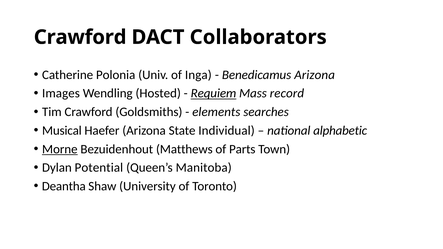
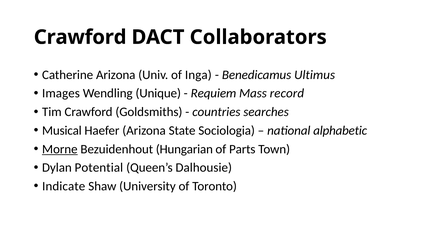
Catherine Polonia: Polonia -> Arizona (116, 75)
Benedicamus Arizona: Arizona -> Ultimus (315, 75)
Hosted: Hosted -> Unique (158, 93)
Requiem underline: present -> none (213, 93)
elements: elements -> countries (216, 112)
Individual: Individual -> Sociologia (227, 131)
Matthews: Matthews -> Hungarian (184, 149)
Manitoba: Manitoba -> Dalhousie (204, 168)
Deantha: Deantha -> Indicate (64, 186)
